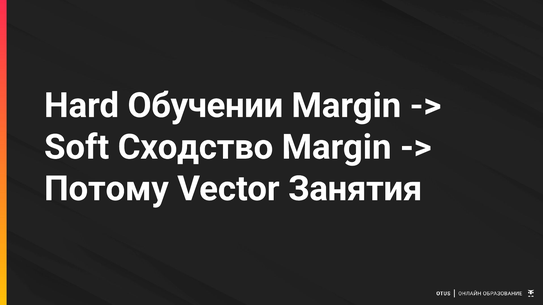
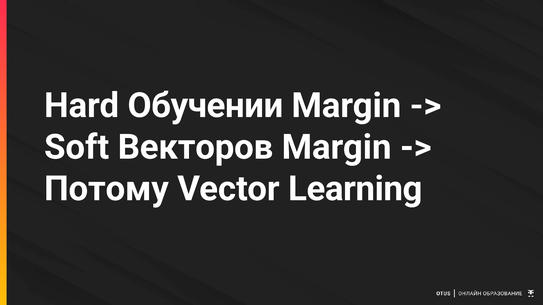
Сходство: Сходство -> Векторов (195, 147)
Занятия: Занятия -> Learning (355, 189)
